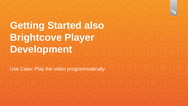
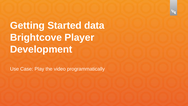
also: also -> data (94, 25)
